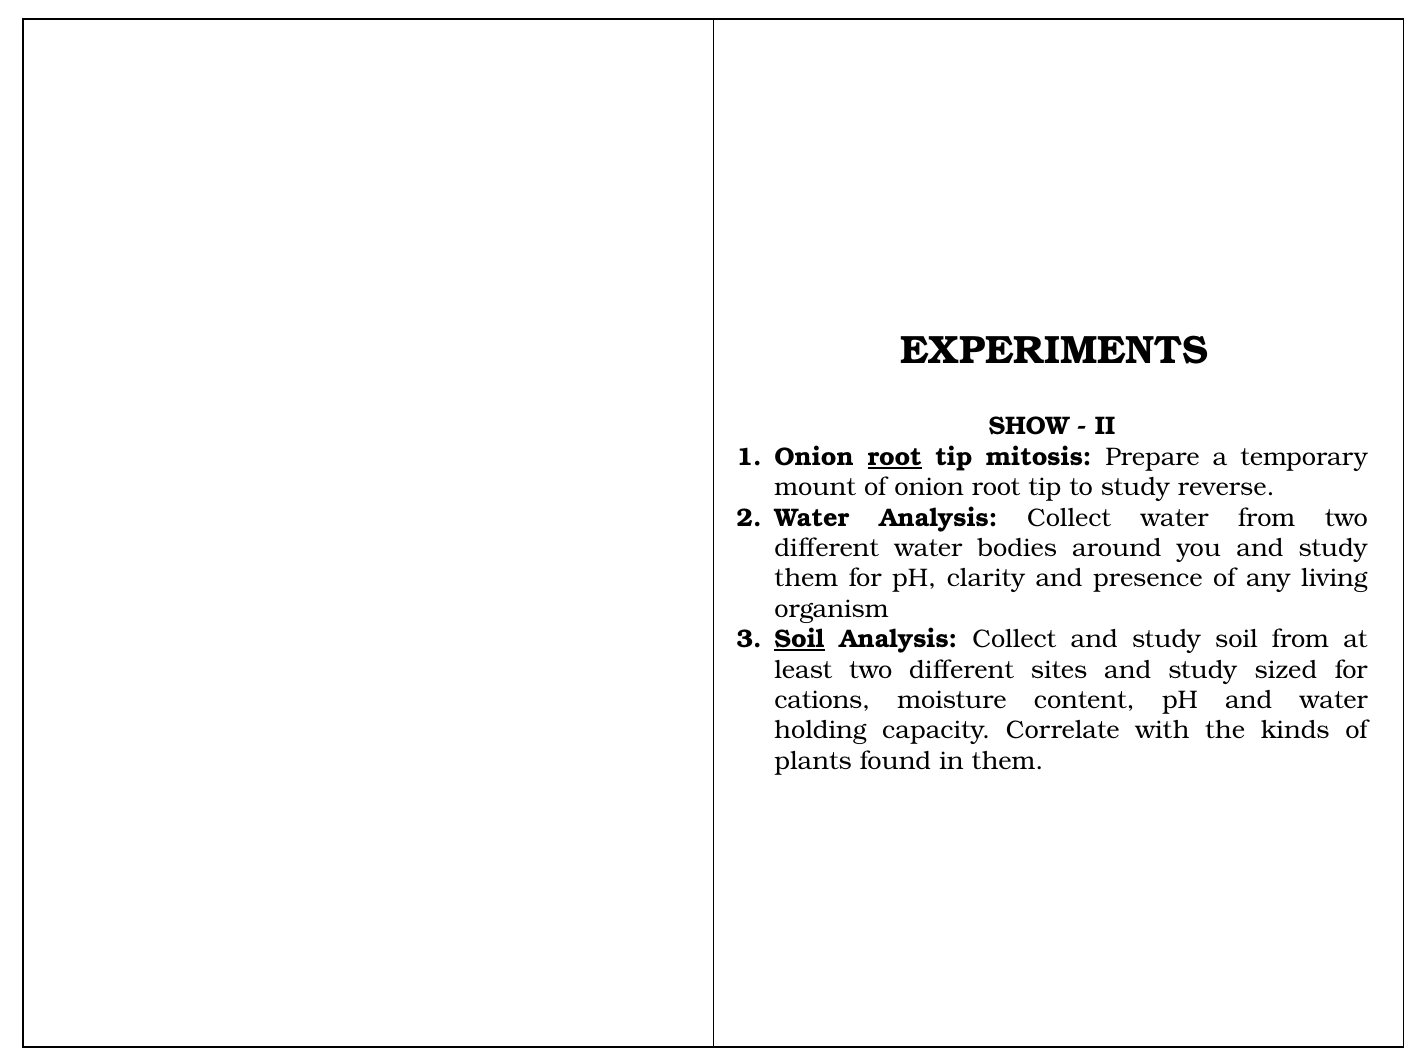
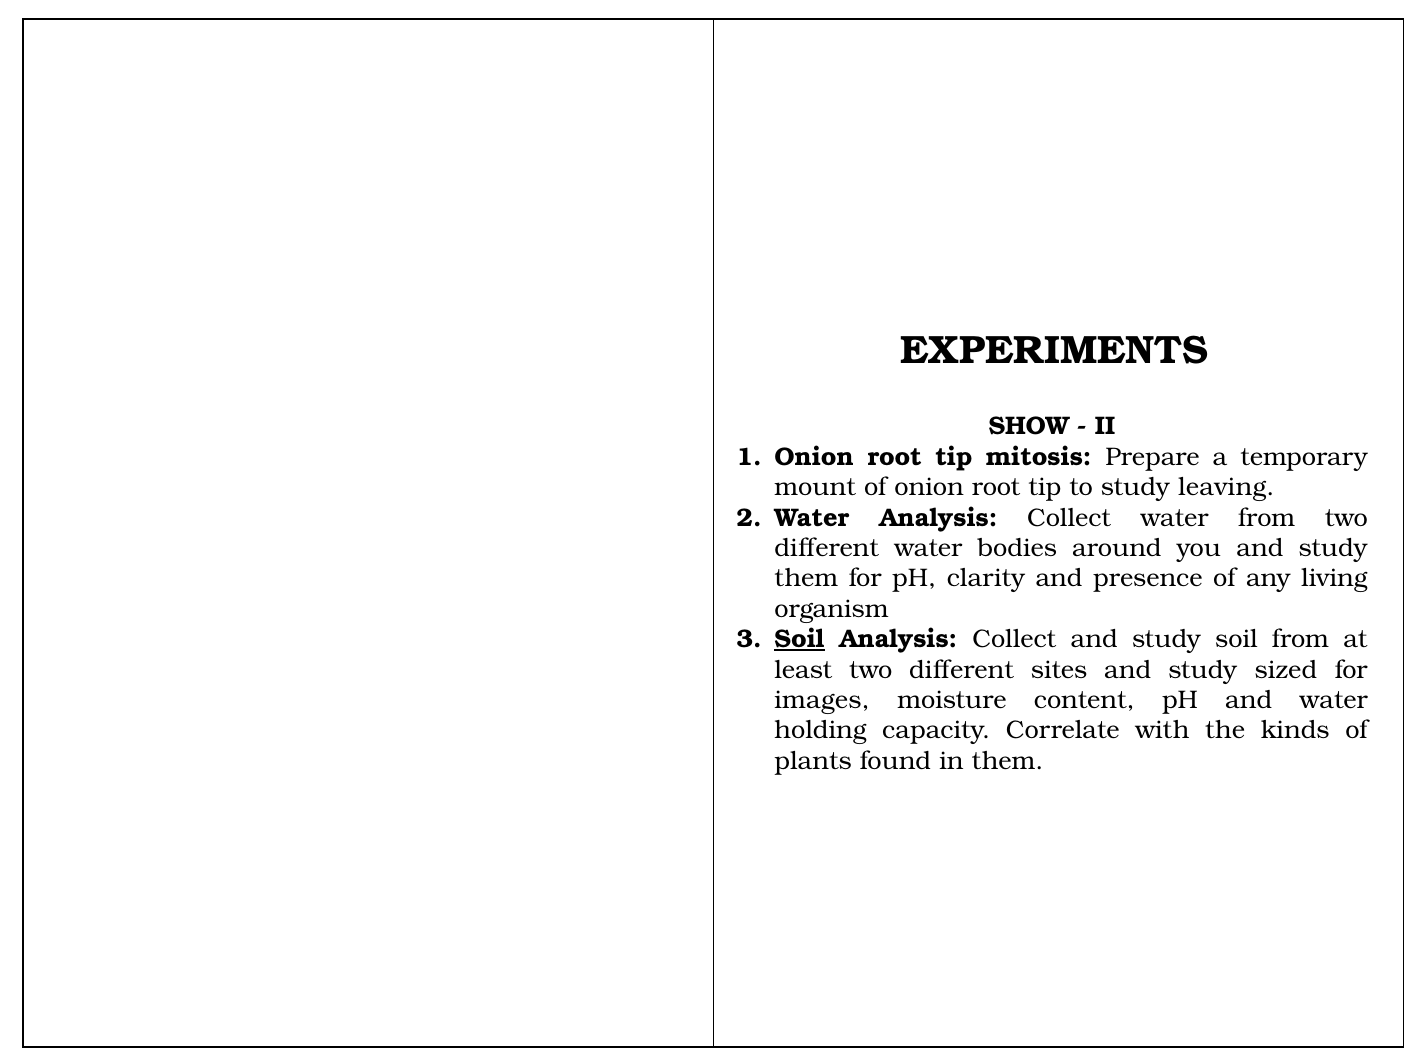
root underline: present -> none (895, 457)
reverse: reverse -> leaving (1226, 487)
cations: cations -> images (822, 700)
